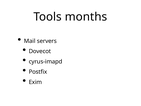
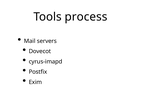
months: months -> process (86, 17)
